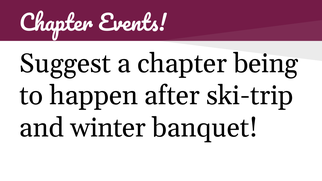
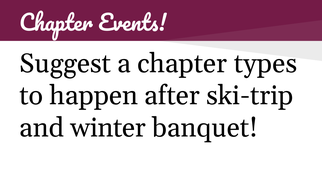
being: being -> types (266, 63)
